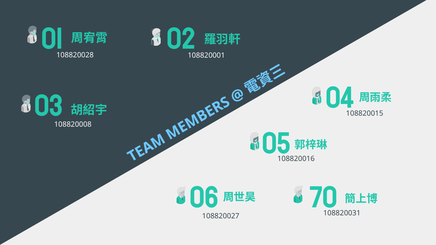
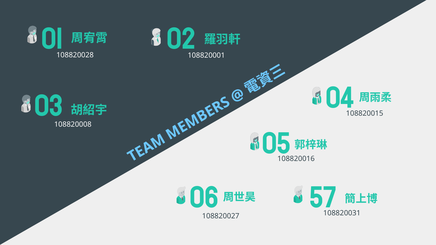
70: 70 -> 57 (323, 198)
